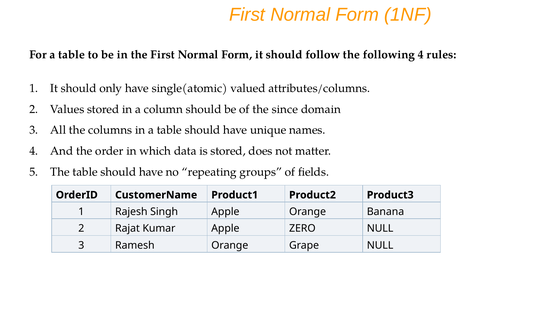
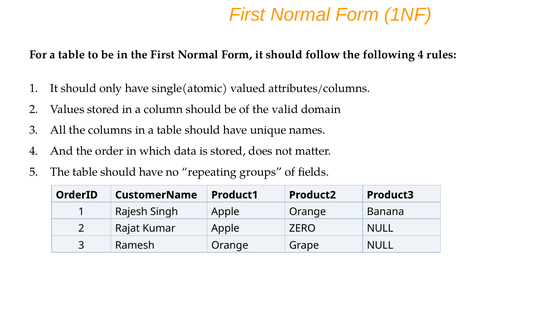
since: since -> valid (285, 109)
